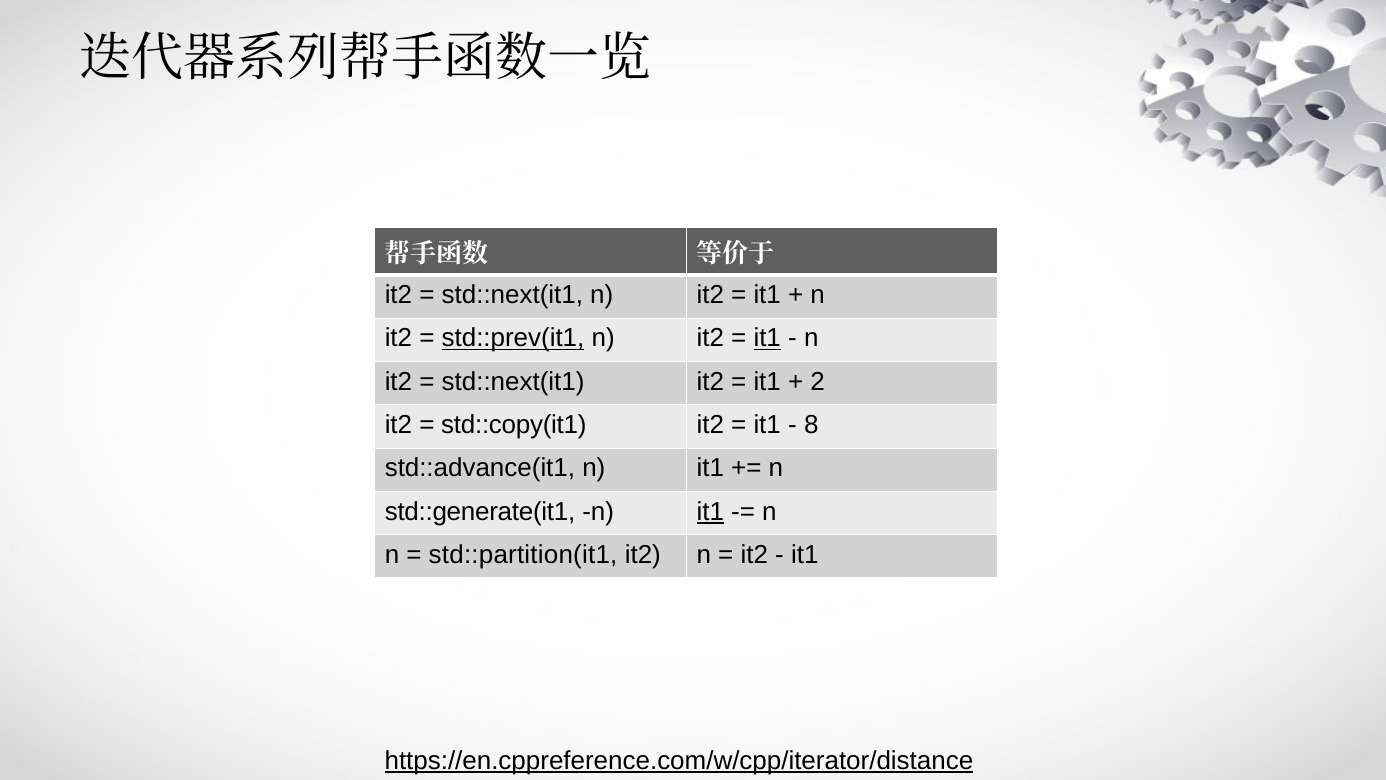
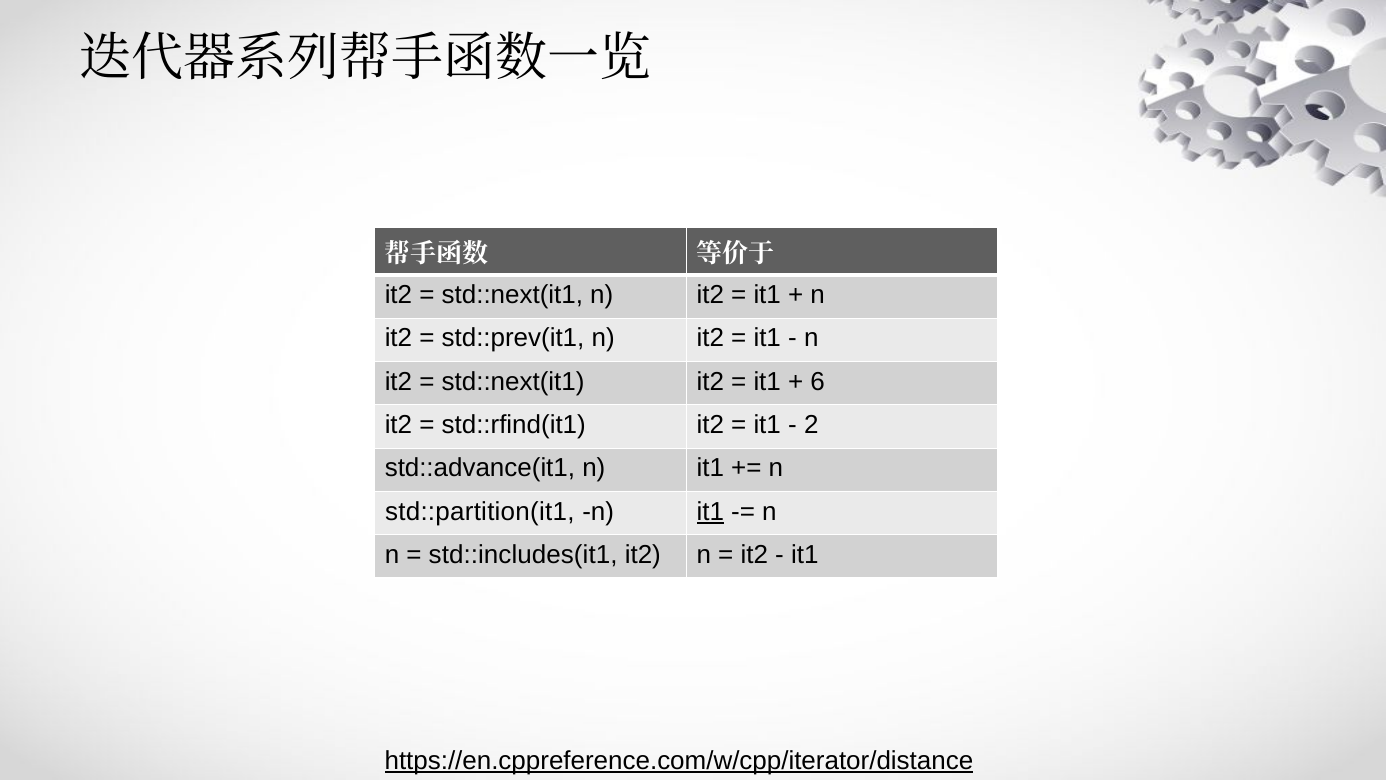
std::prev(it1 underline: present -> none (513, 338)
it1 underline: present -> none (767, 338)
2: 2 -> 6 (818, 382)
std::copy(it1: std::copy(it1 -> std::rfind(it1 (514, 425)
8: 8 -> 2 (811, 425)
std::generate(it1: std::generate(it1 -> std::partition(it1 (480, 511)
std::partition(it1: std::partition(it1 -> std::includes(it1 (523, 555)
